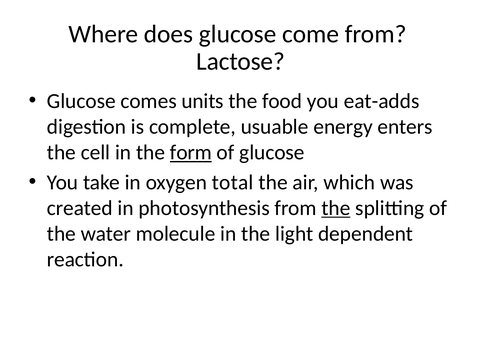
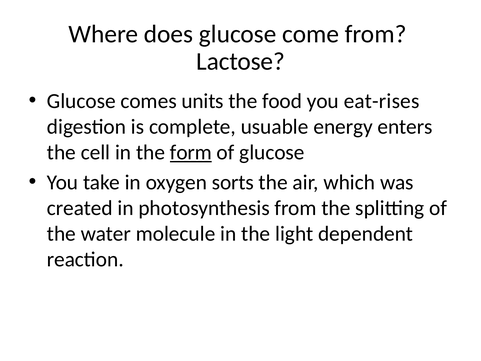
eat-adds: eat-adds -> eat-rises (382, 101)
total: total -> sorts (233, 182)
the underline: present -> none (336, 208)
